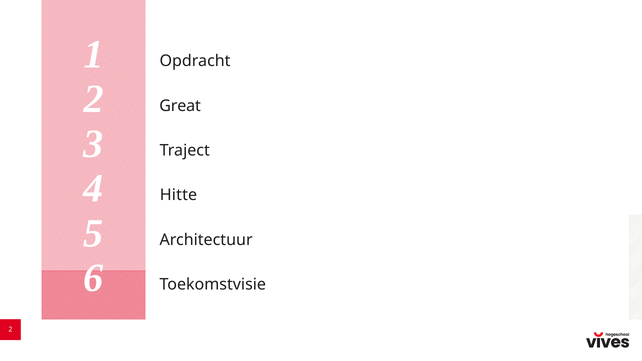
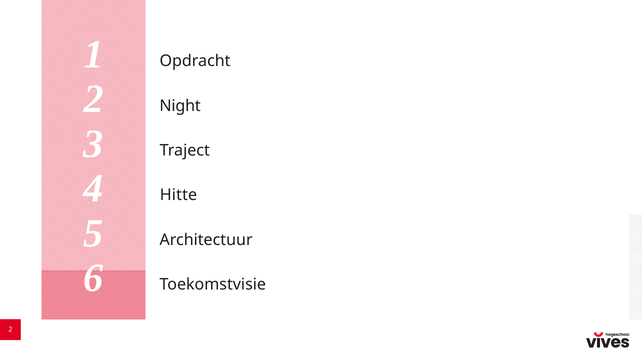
Great: Great -> Night (180, 106)
